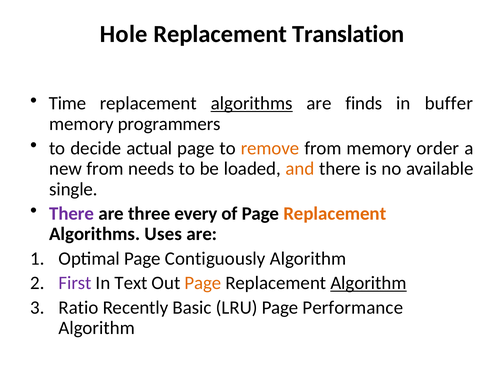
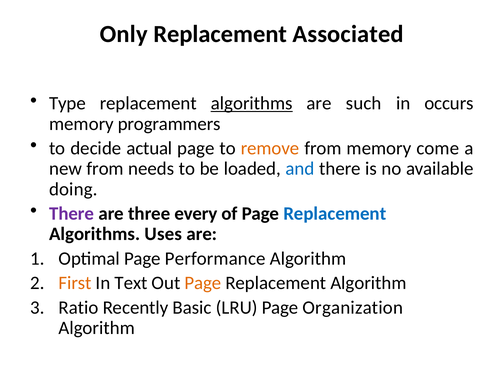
Hole: Hole -> Only (124, 34)
Translation: Translation -> Associated (348, 34)
Time: Time -> Type (67, 103)
finds: finds -> such (364, 103)
buffer: buffer -> occurs (449, 103)
order: order -> come (438, 148)
and colour: orange -> blue (300, 169)
single: single -> doing (73, 189)
Replacement colour: orange -> blue (335, 214)
Contiguously: Contiguously -> Performance (215, 259)
First colour: purple -> orange (75, 283)
Algorithm underline: present -> none (368, 283)
Performance: Performance -> Organization (353, 307)
